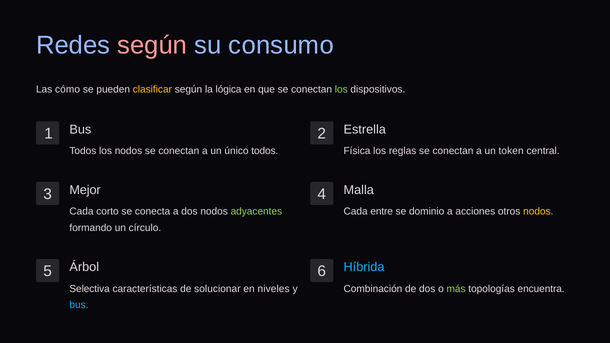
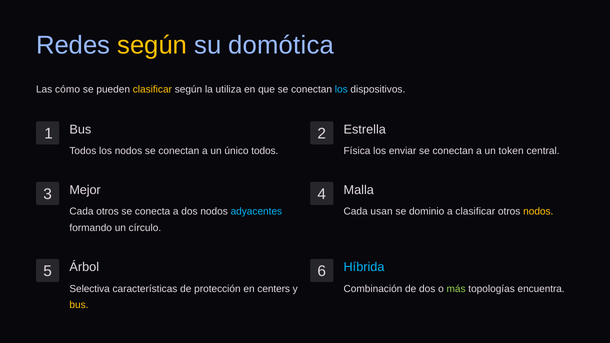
según colour: pink -> yellow (152, 45)
consumo: consumo -> domótica (281, 45)
lógica: lógica -> utiliza (229, 89)
los colour: light green -> light blue (341, 89)
reglas: reglas -> enviar (403, 151)
Cada corto: corto -> otros (108, 212)
adyacentes colour: light green -> light blue (256, 212)
entre: entre -> usan (382, 212)
a acciones: acciones -> clasificar (475, 212)
solucionar: solucionar -> protección (217, 289)
niveles: niveles -> centers (274, 289)
bus colour: light blue -> yellow (79, 305)
